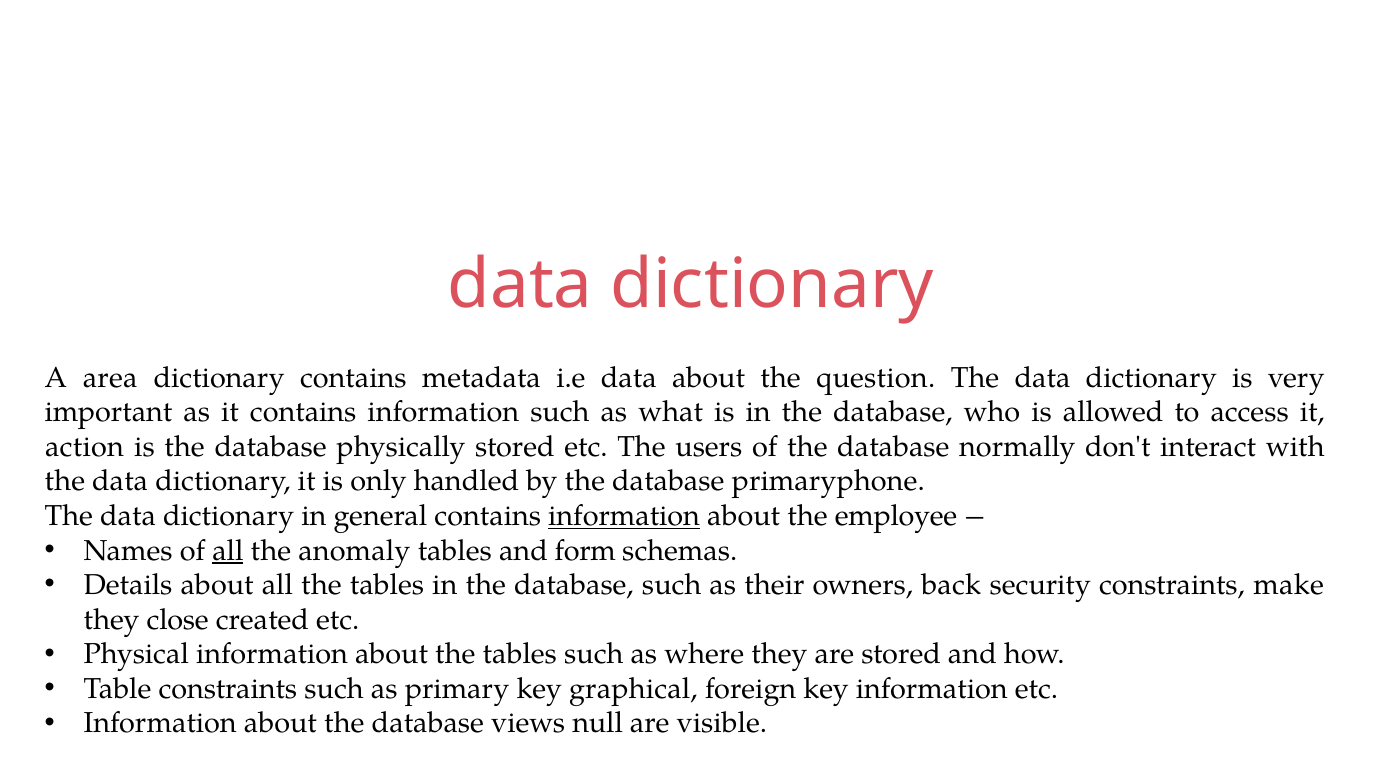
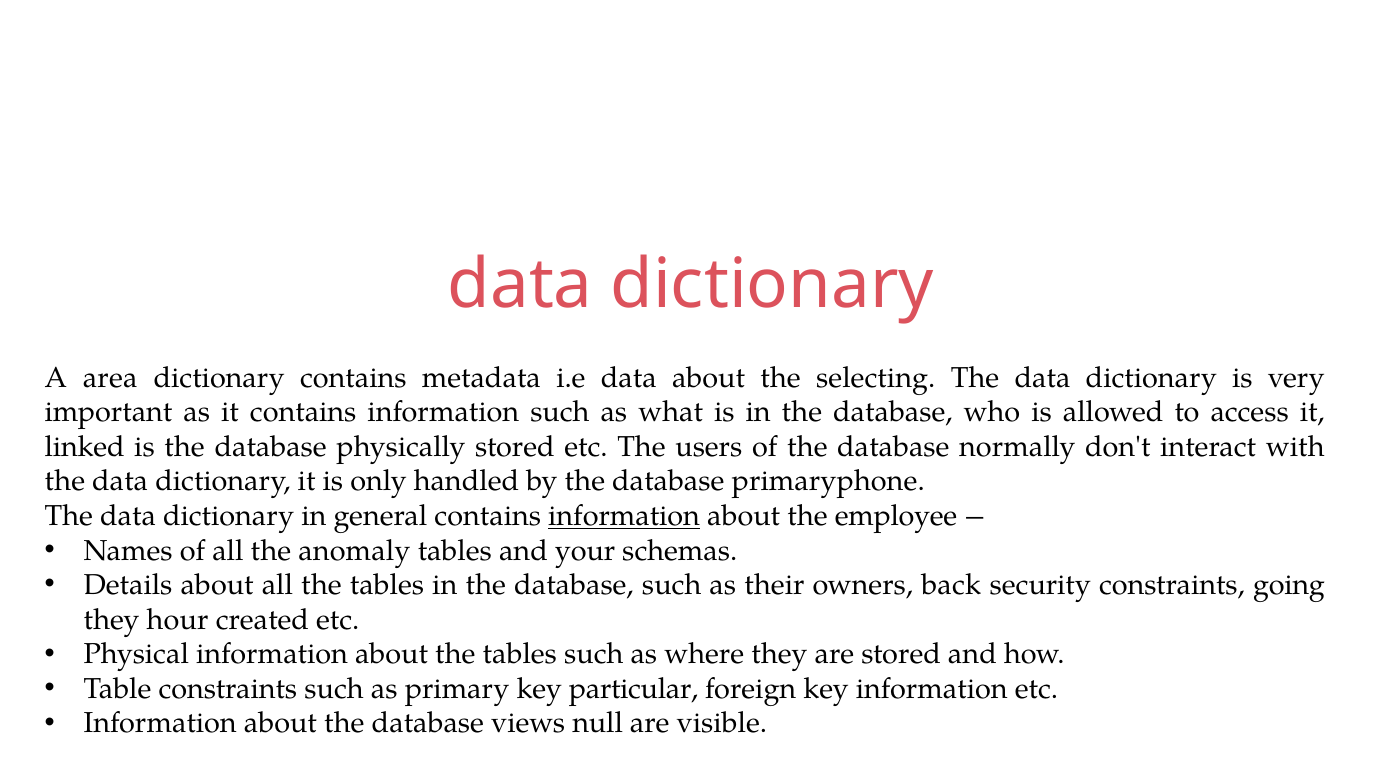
question: question -> selecting (876, 378)
action: action -> linked (85, 447)
all underline: present -> none (228, 551)
form: form -> your (585, 551)
make: make -> going (1289, 585)
close: close -> hour (178, 620)
graphical: graphical -> particular (634, 689)
